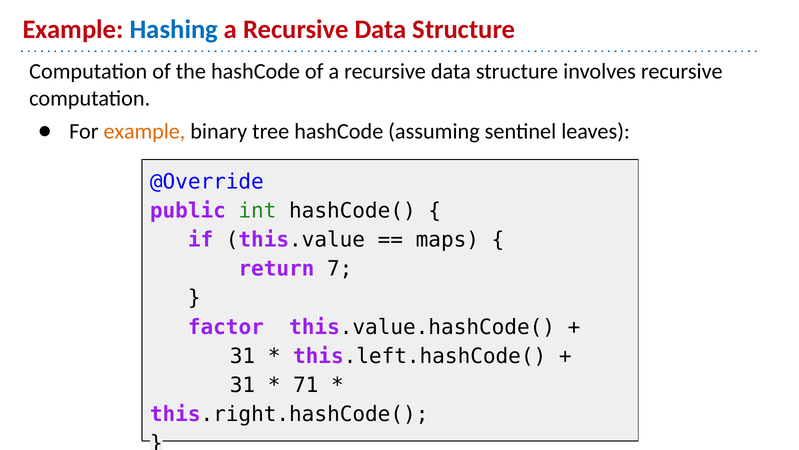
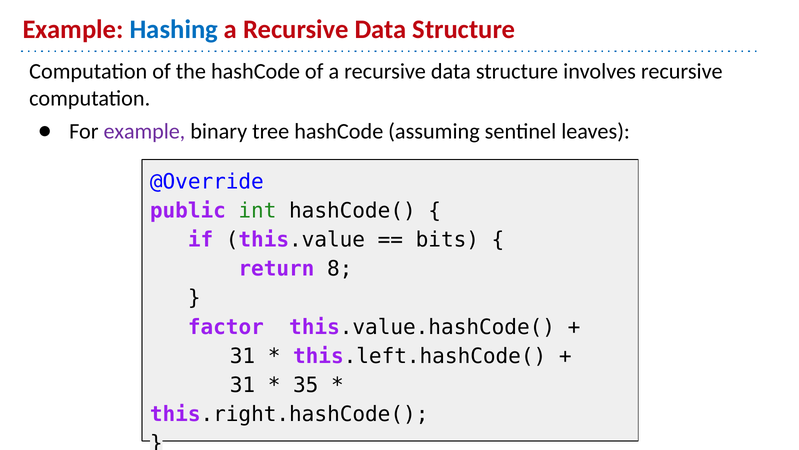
example colour: orange -> purple (144, 131)
maps: maps -> bits (447, 240)
7: 7 -> 8 (340, 269)
71: 71 -> 35 (306, 385)
